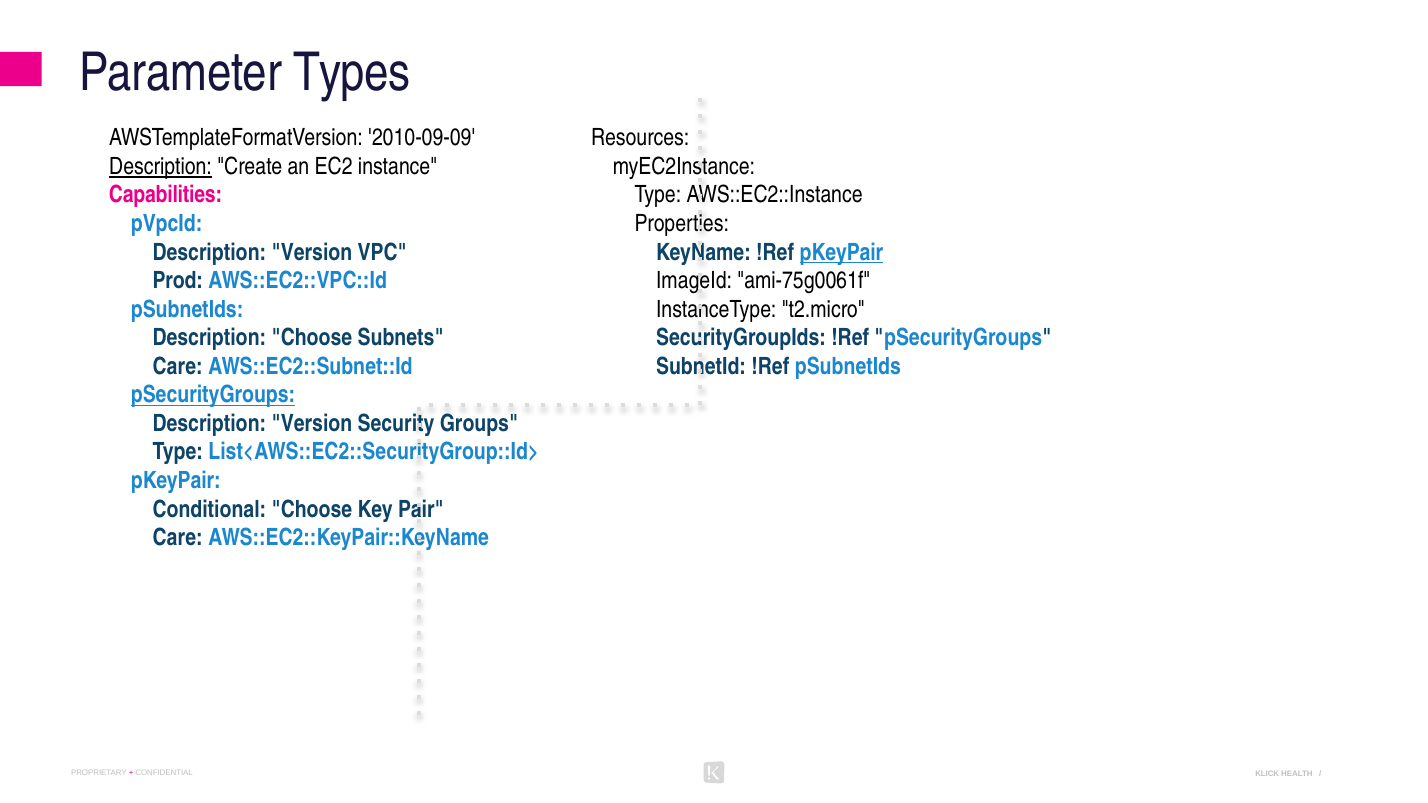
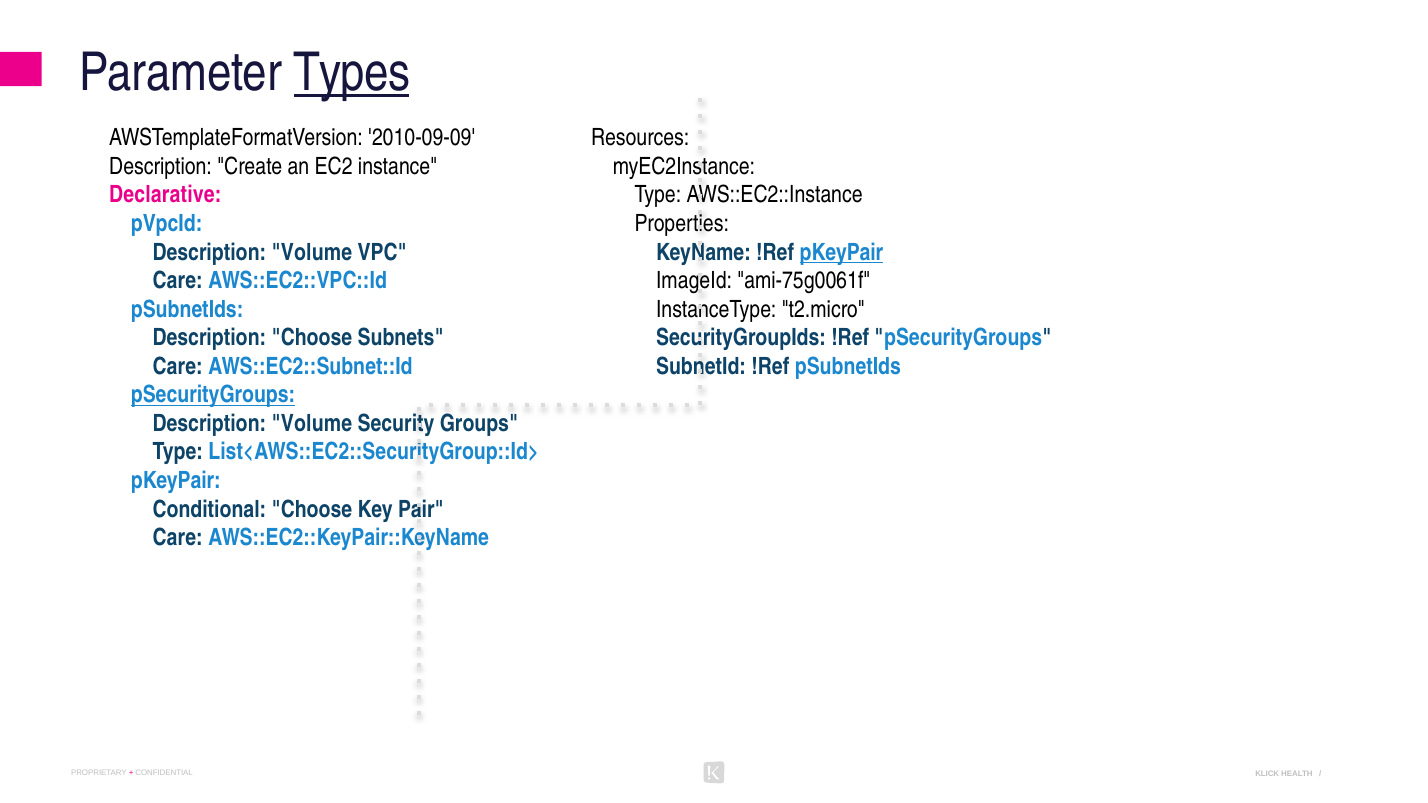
Types underline: none -> present (352, 72)
Description underline: present -> none (161, 167)
Capabilities: Capabilities -> Declarative (165, 195)
Version: Version -> Volume (312, 252)
Prod: Prod -> Care (178, 281)
Version: Version -> Volume (312, 424)
